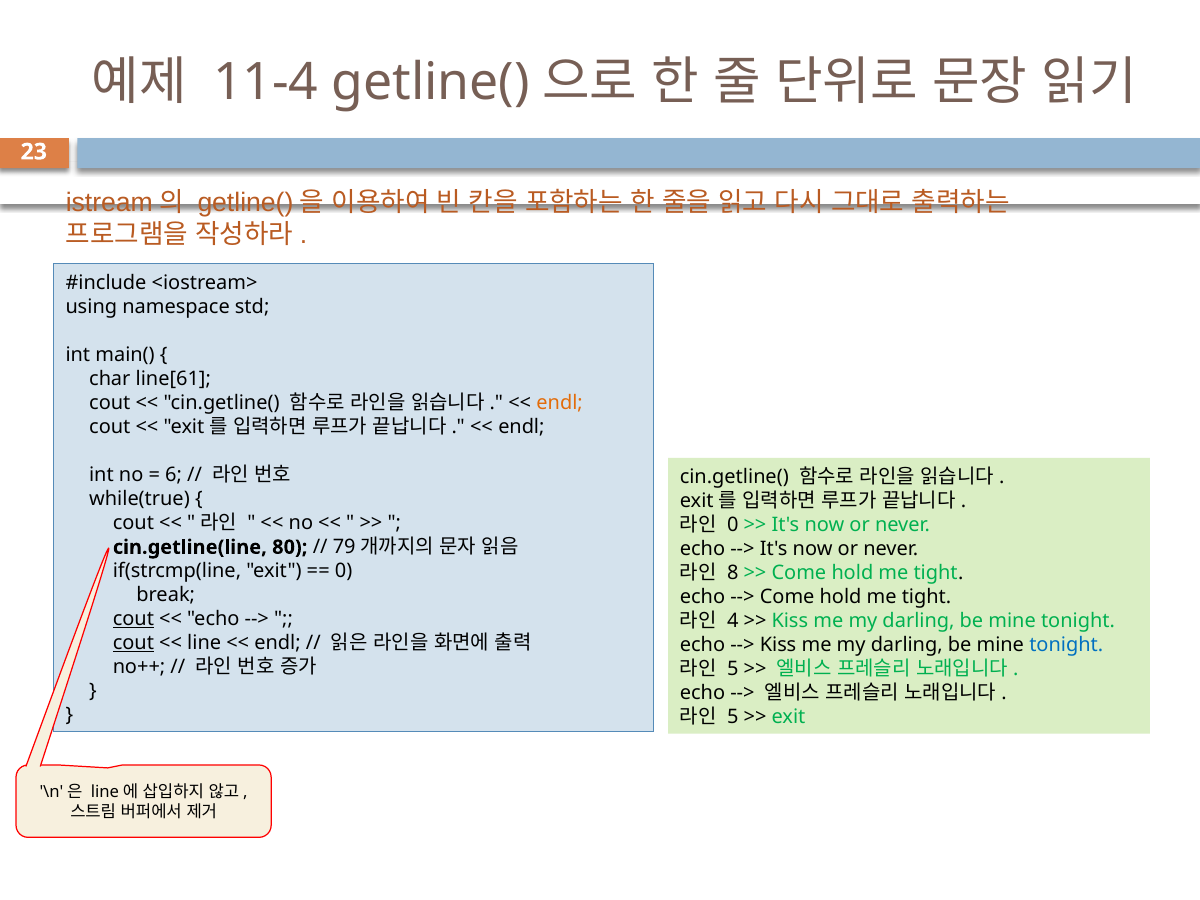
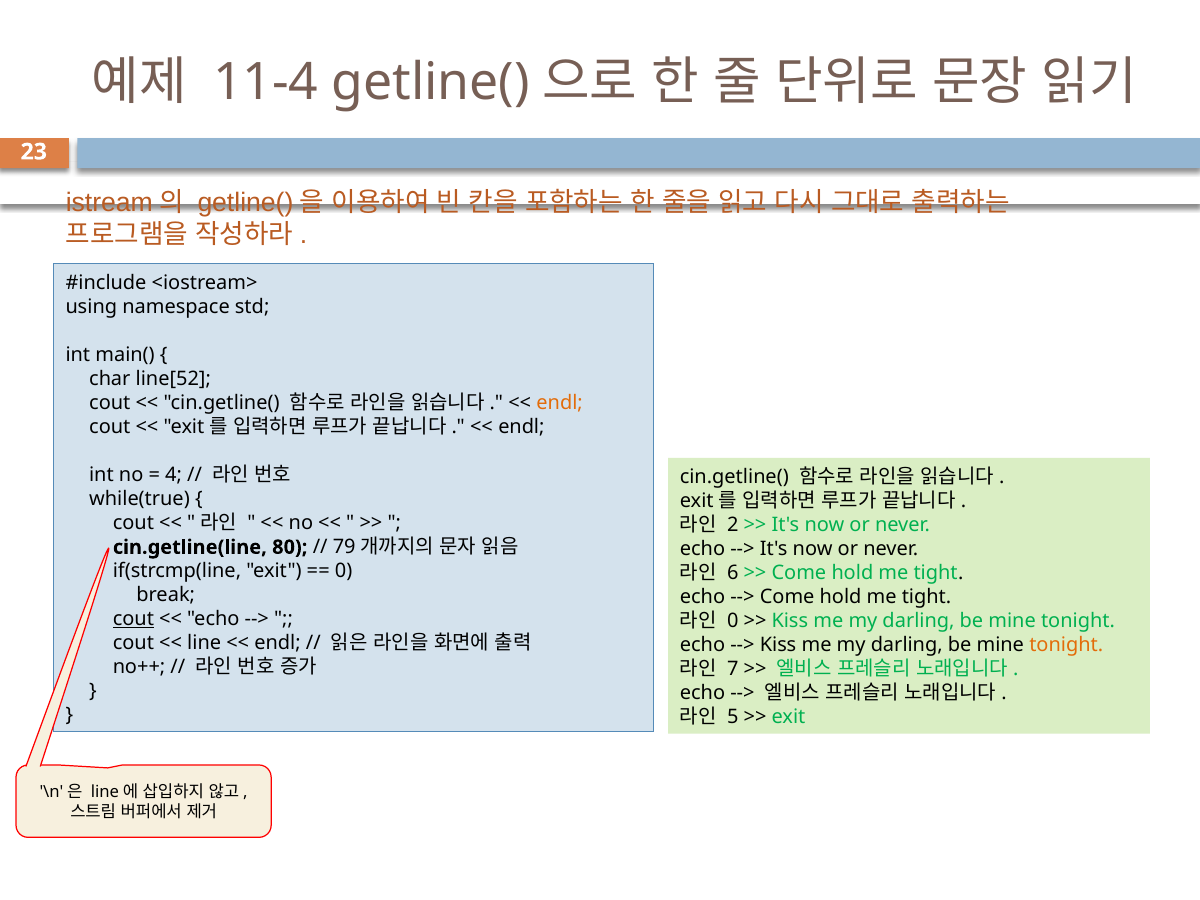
line[61: line[61 -> line[52 (173, 379)
6: 6 -> 4 (174, 475)
0: 0 -> 2 (733, 525)
8: 8 -> 6 (733, 573)
4: 4 -> 0 (733, 621)
cout underline: present -> none (133, 643)
tonight colour: blue -> orange (1066, 645)
5: 5 -> 7 (733, 669)
